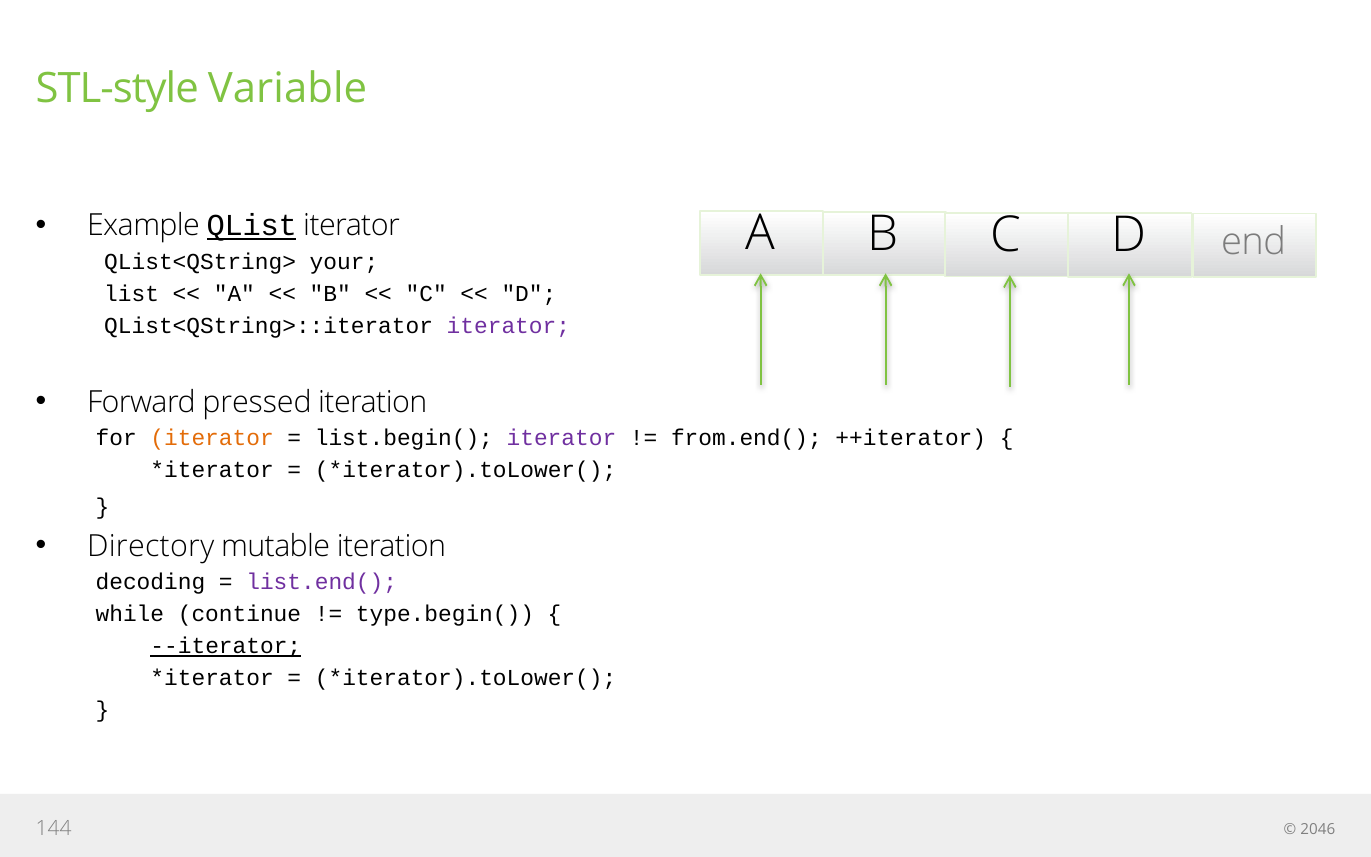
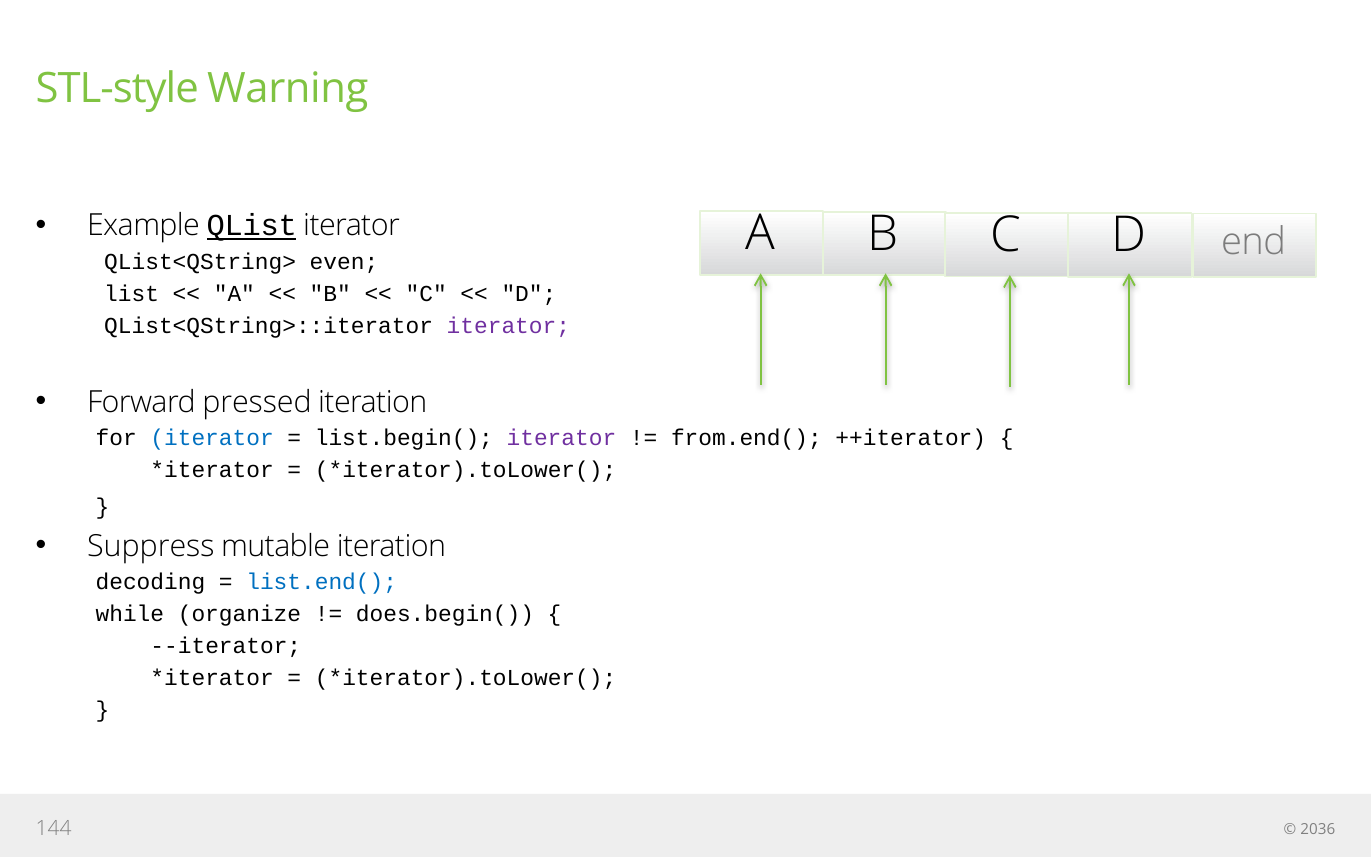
Variable: Variable -> Warning (288, 89)
your: your -> even (344, 262)
iterator colour: orange -> blue (212, 438)
Directory: Directory -> Suppress (151, 546)
list.end( colour: purple -> blue (322, 582)
continue: continue -> organize (239, 614)
type.begin(: type.begin( -> does.begin( (445, 614)
--iterator underline: present -> none (226, 646)
2046: 2046 -> 2036 (1318, 830)
